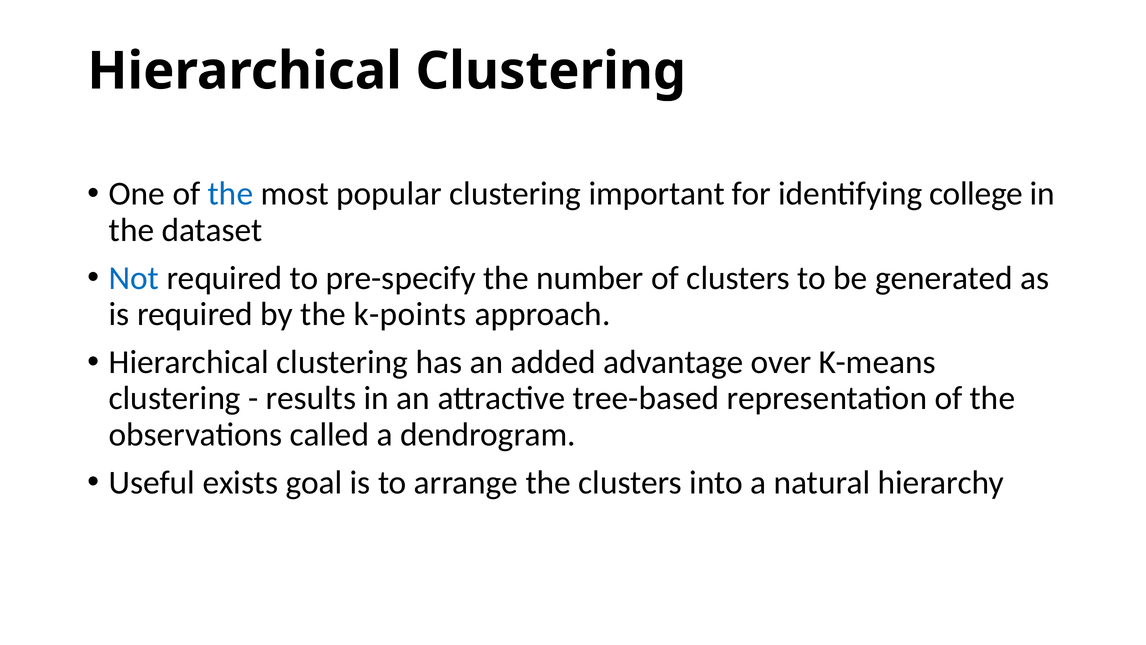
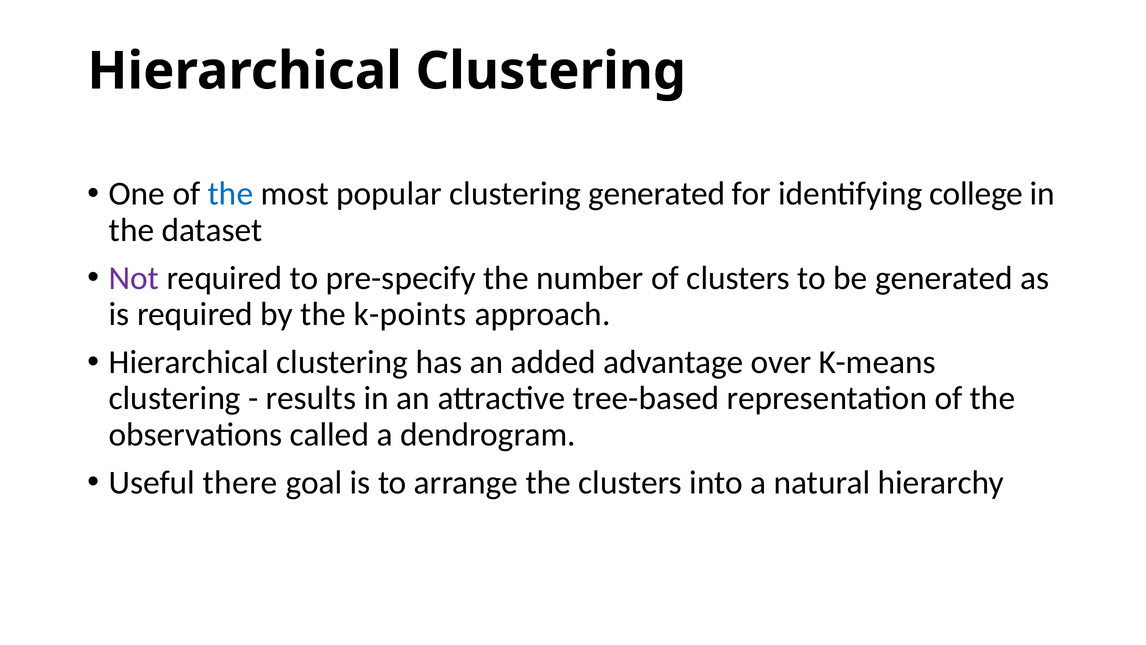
clustering important: important -> generated (657, 194)
Not colour: blue -> purple (134, 278)
exists: exists -> there (240, 482)
